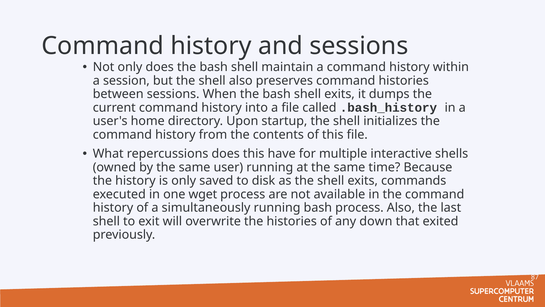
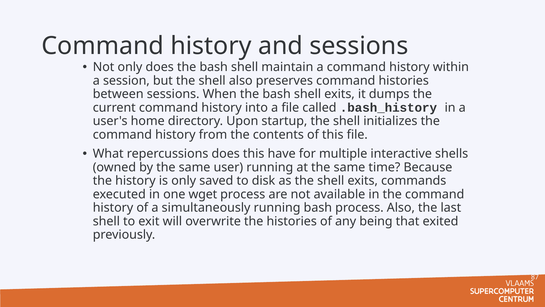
down: down -> being (376, 221)
